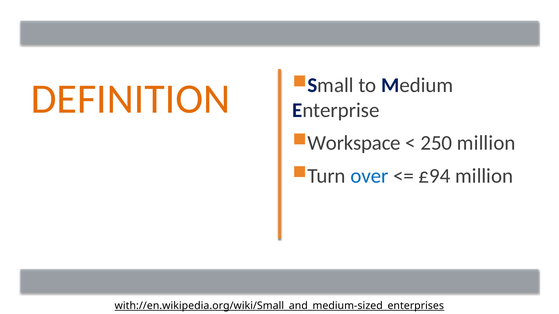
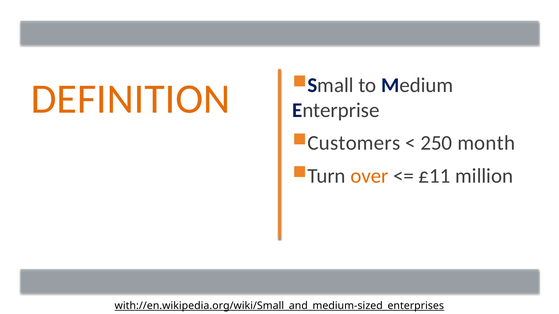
Workspace: Workspace -> Customers (354, 143)
250 million: million -> month (486, 143)
over colour: blue -> orange (369, 176)
£94: £94 -> £11 (435, 176)
